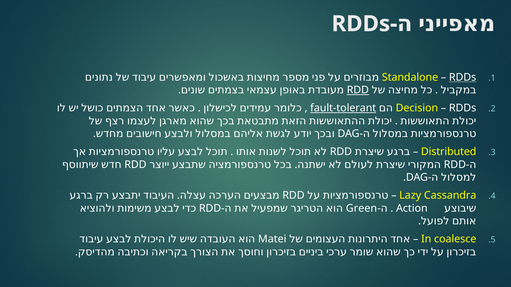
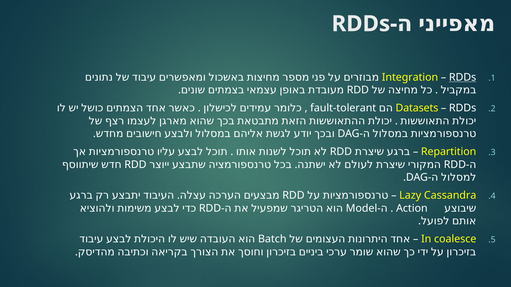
Standalone: Standalone -> Integration (410, 77)
RDD underline: present -> none (358, 90)
fault-tolerant underline: present -> none (343, 108)
Decision: Decision -> Datasets (417, 108)
Distributed: Distributed -> Repartition (449, 152)
Green: Green -> Model (362, 209)
Matei: Matei -> Batch (272, 239)
